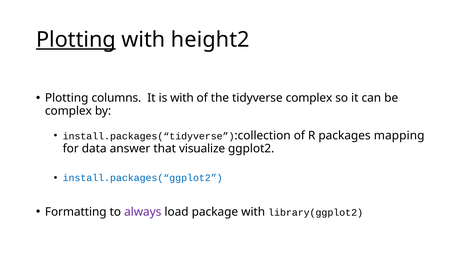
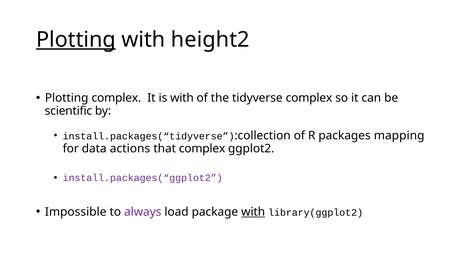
Plotting columns: columns -> complex (116, 98)
complex: complex -> scientific (68, 111)
answer: answer -> actions (130, 149)
that visualize: visualize -> complex (202, 149)
install.packages(“ggplot2 colour: blue -> purple (143, 178)
Formatting: Formatting -> Impossible (76, 212)
with underline: none -> present (253, 212)
